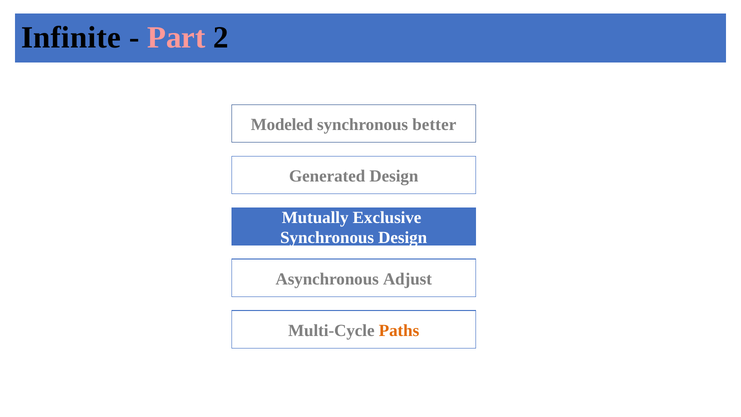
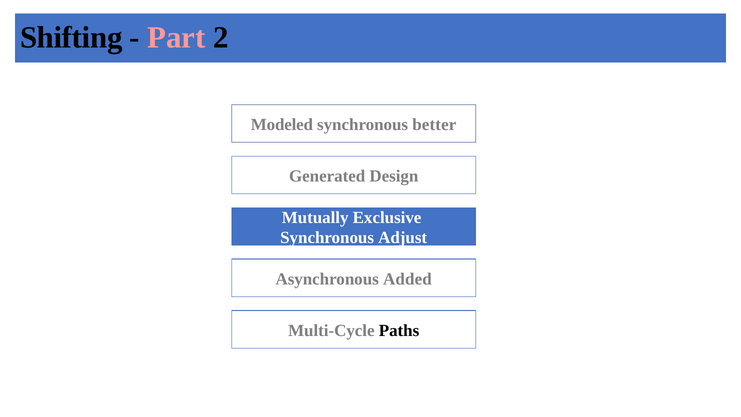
Infinite: Infinite -> Shifting (71, 38)
Synchronous Design: Design -> Adjust (403, 238)
Adjust: Adjust -> Added (407, 279)
Paths colour: orange -> black (399, 330)
